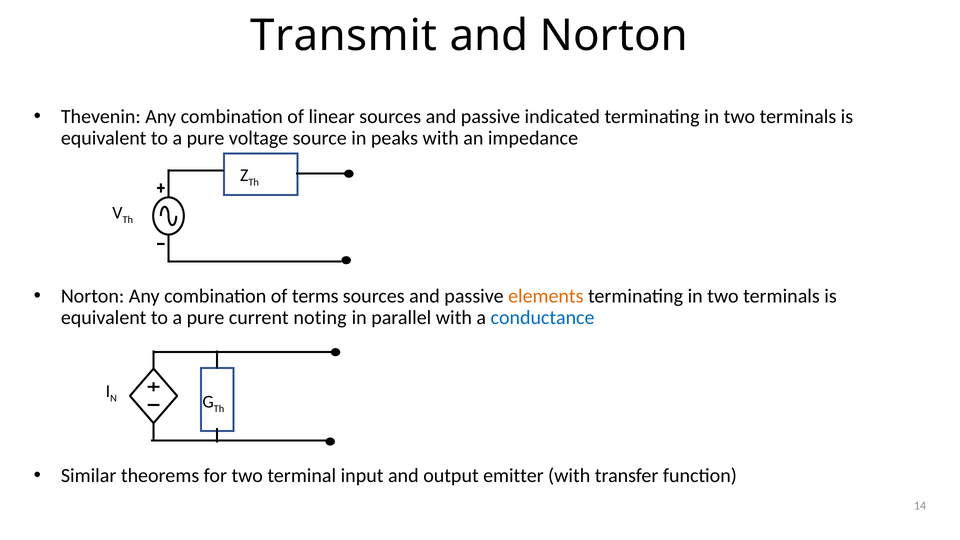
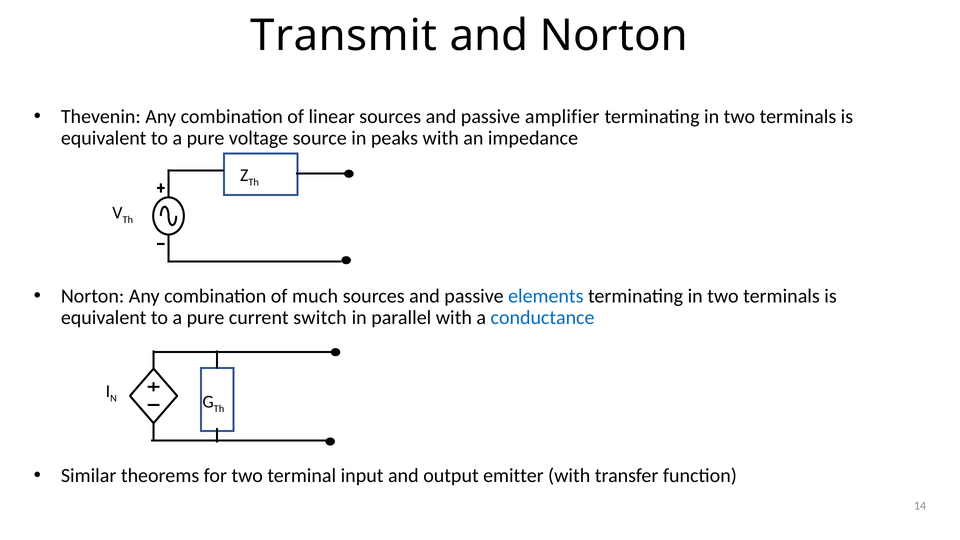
indicated: indicated -> amplifier (562, 116)
terms: terms -> much (315, 296)
elements colour: orange -> blue (546, 296)
noting: noting -> switch (320, 318)
